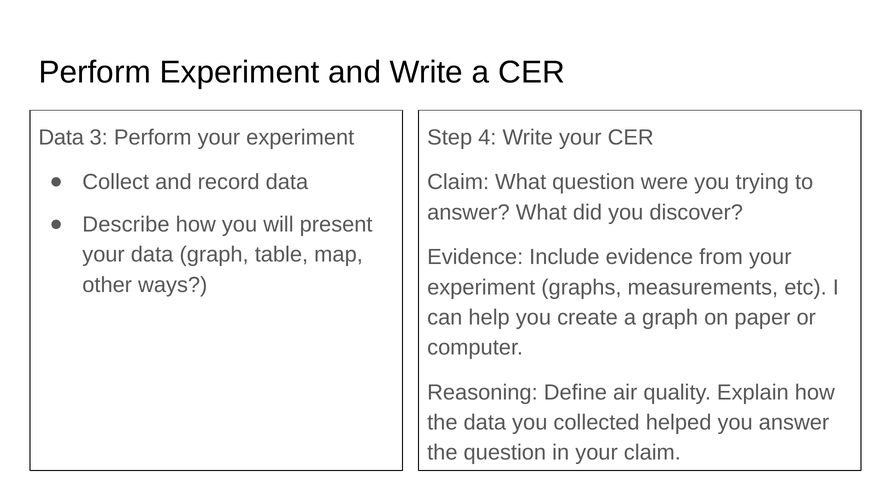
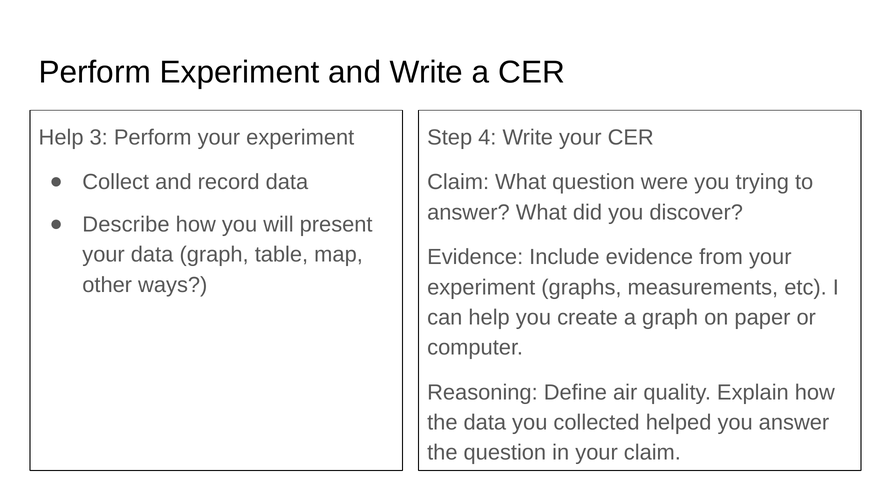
Data: Data -> Help (61, 138)
